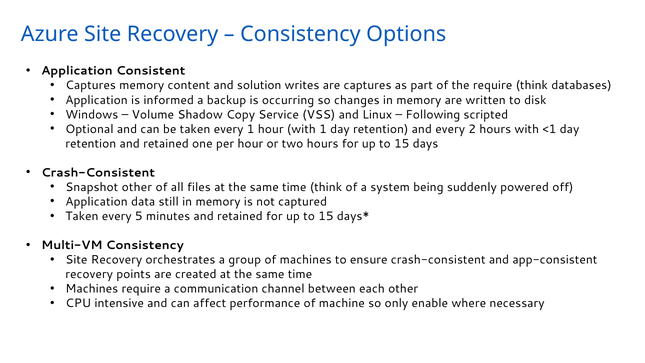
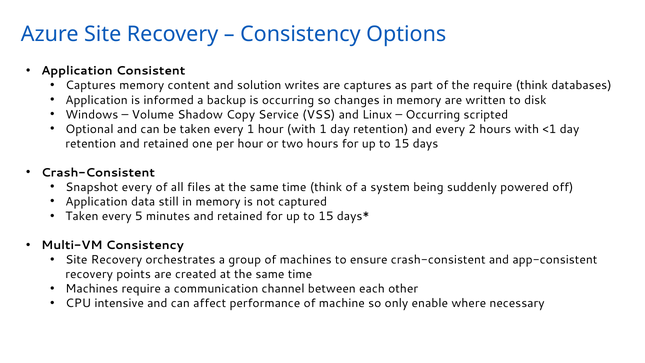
Following: Following -> Occurring (433, 114)
Snapshot other: other -> every (137, 187)
